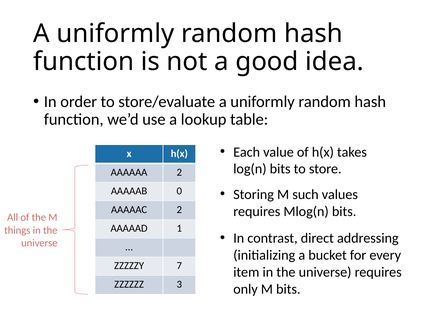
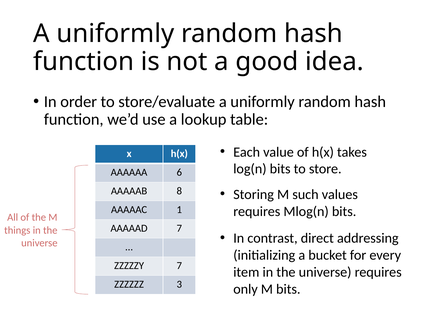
AAAAAA 2: 2 -> 6 (179, 172)
0: 0 -> 8 (179, 190)
AAAAAC 2: 2 -> 1 (179, 209)
AAAAAD 1: 1 -> 7 (179, 228)
